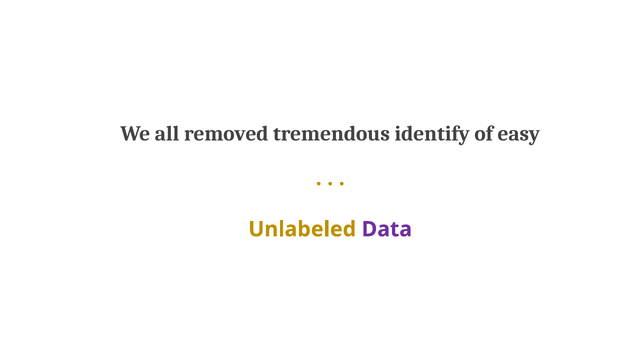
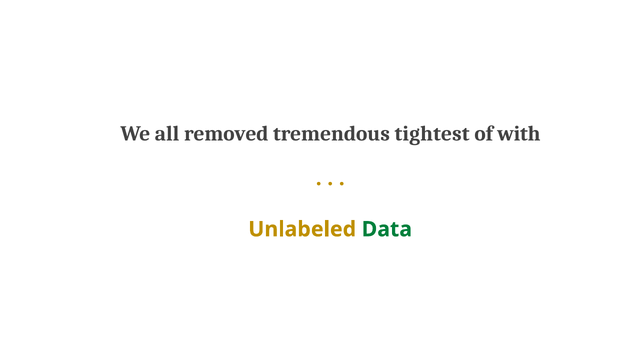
identify: identify -> tightest (432, 134)
easy: easy -> with (519, 134)
Data colour: purple -> green (387, 229)
